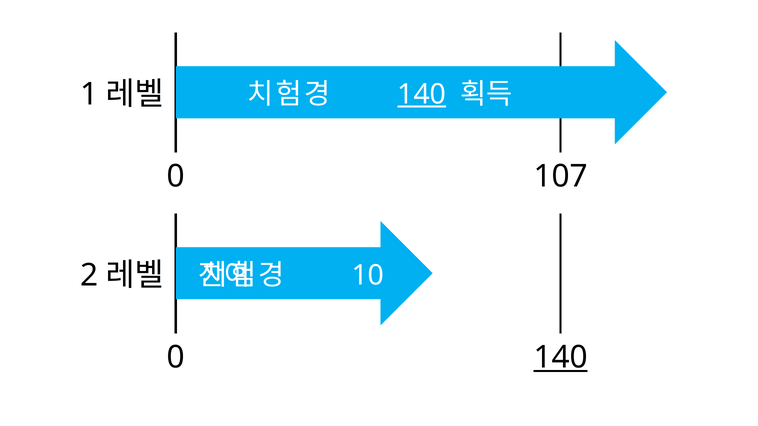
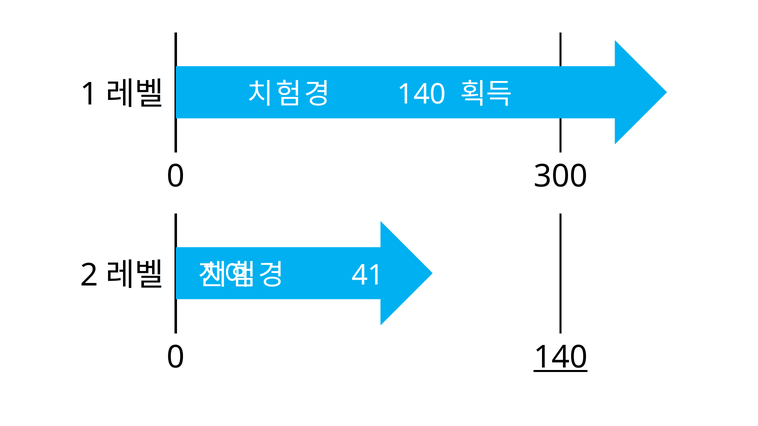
140 underline: present -> none (422, 94)
107: 107 -> 300 (561, 177)
10: 10 -> 41 (368, 275)
